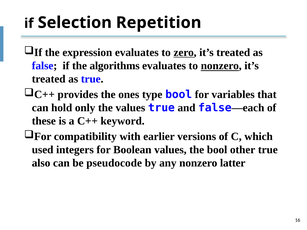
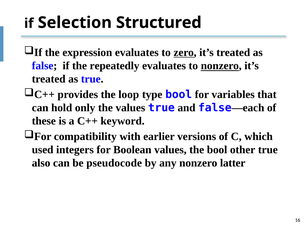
Repetition: Repetition -> Structured (159, 23)
algorithms: algorithms -> repeatedly (115, 66)
ones: ones -> loop (129, 95)
